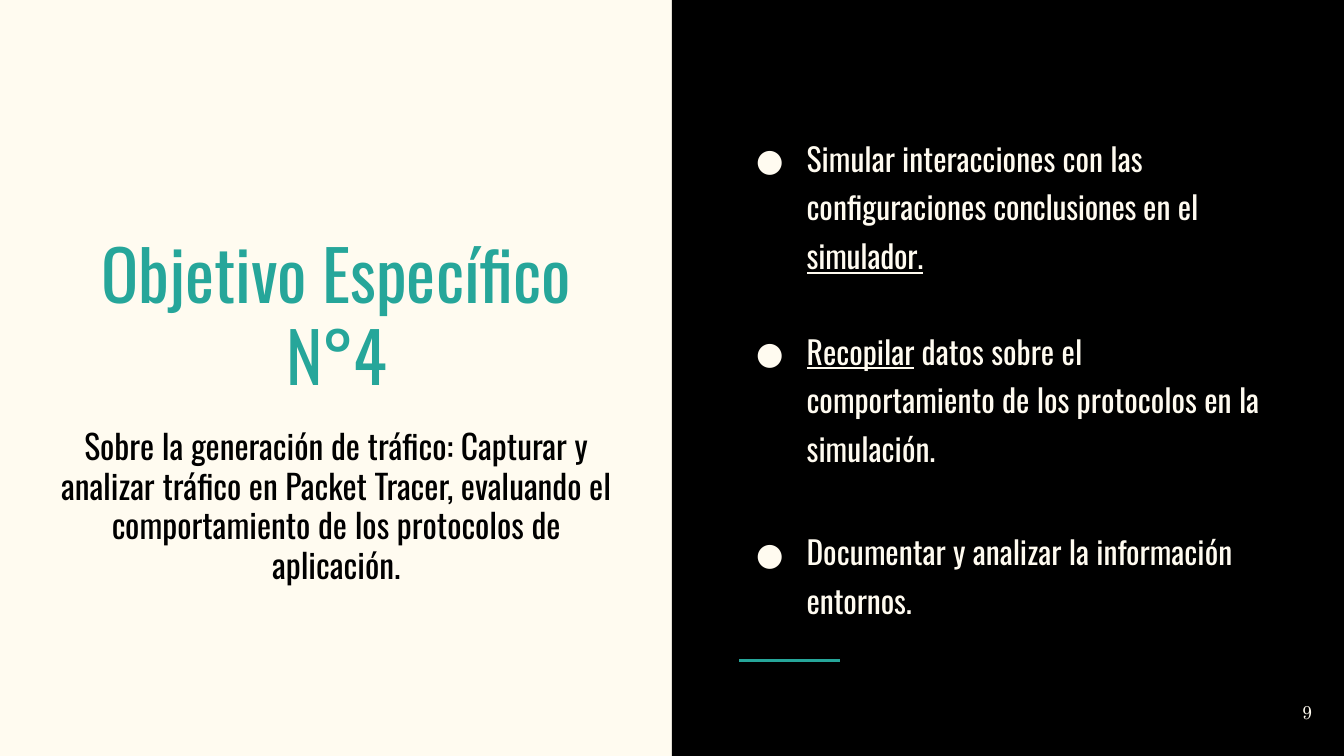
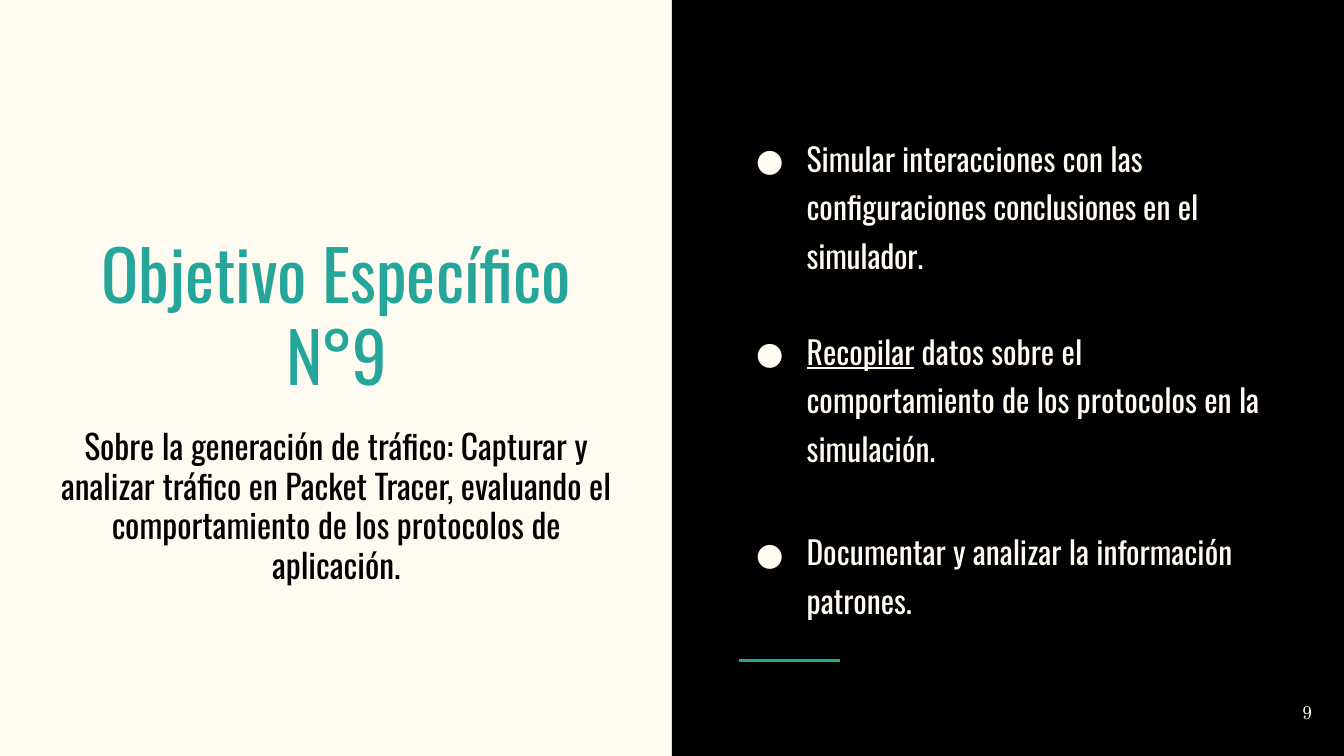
simulador underline: present -> none (865, 259)
N°4: N°4 -> N°9 (337, 363)
entornos: entornos -> patrones (859, 604)
